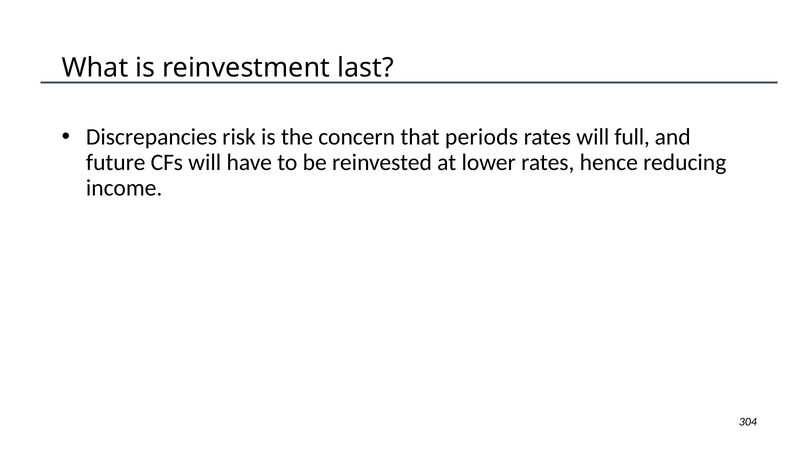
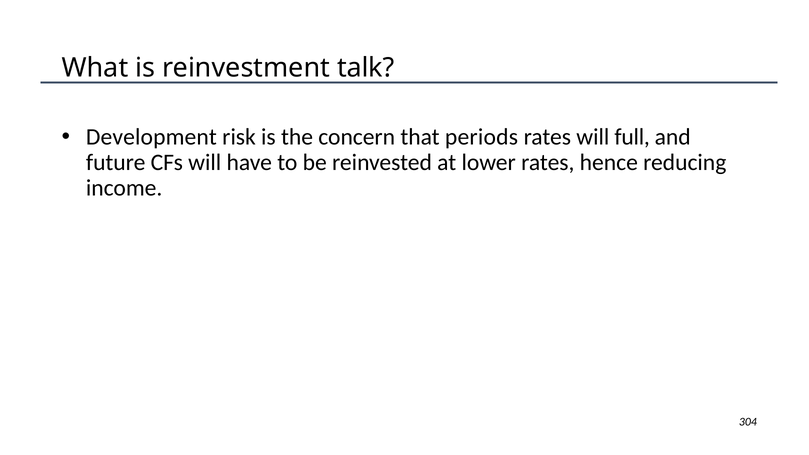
last: last -> talk (366, 68)
Discrepancies: Discrepancies -> Development (151, 137)
